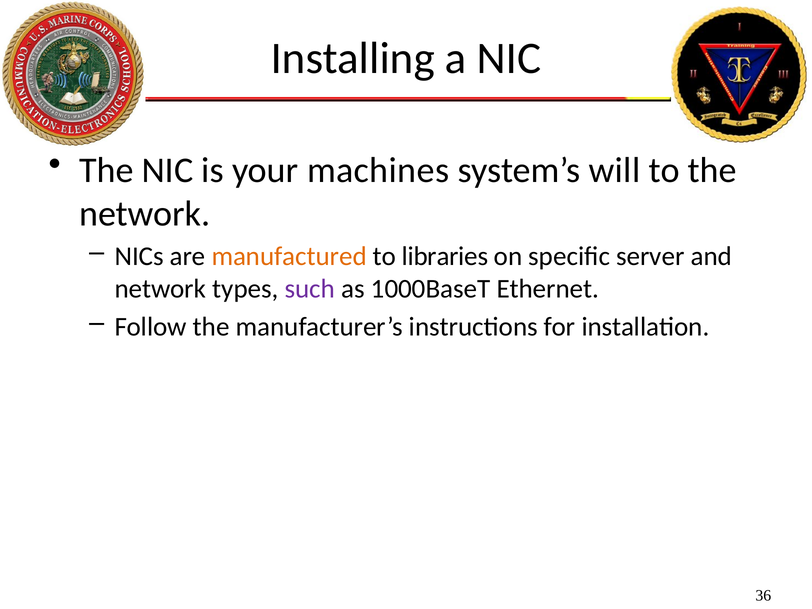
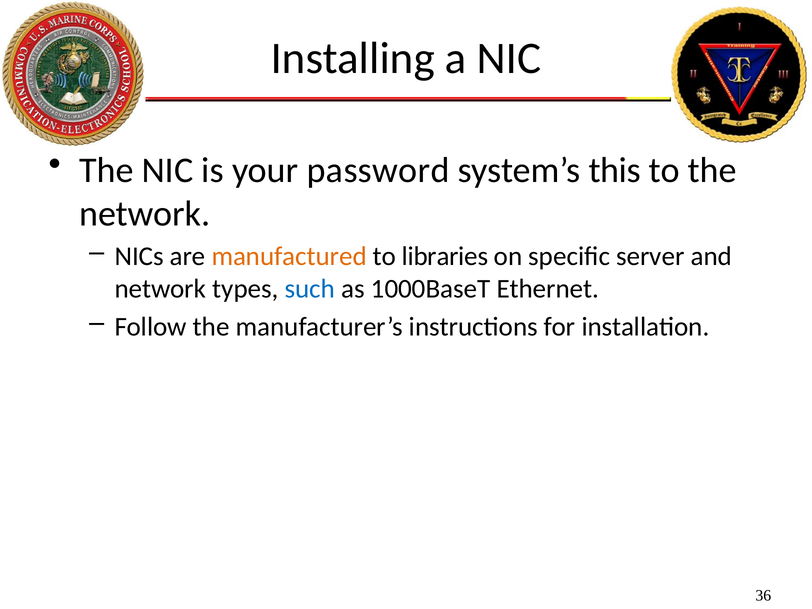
machines: machines -> password (378, 170)
will: will -> this (615, 170)
such colour: purple -> blue (310, 289)
